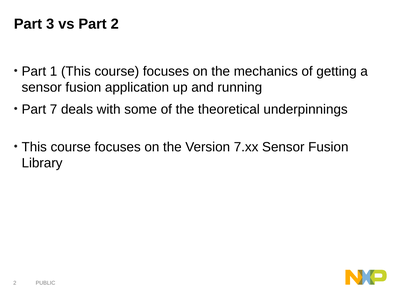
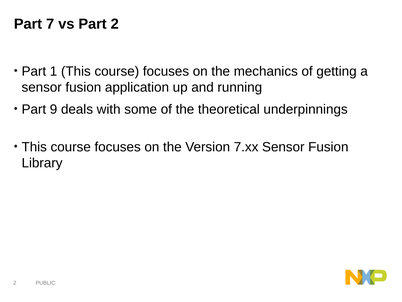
3: 3 -> 7 (50, 24)
7: 7 -> 9 (54, 109)
